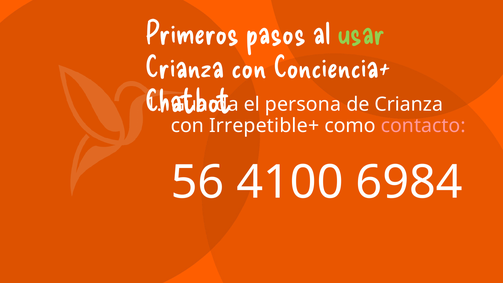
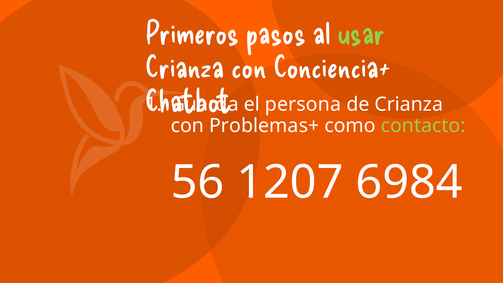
Irrepetible+: Irrepetible+ -> Problemas+ (264, 126)
contacto colour: pink -> light green (423, 126)
4100: 4100 -> 1207 (290, 182)
